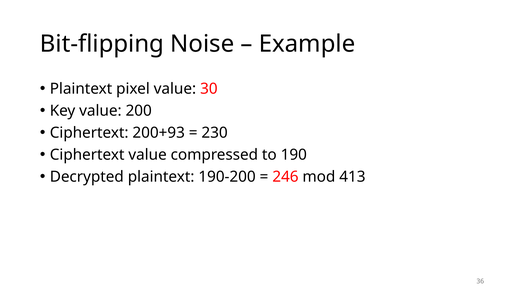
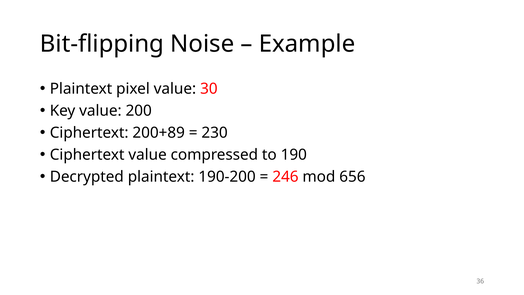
200+93: 200+93 -> 200+89 (159, 133)
413: 413 -> 656 (352, 176)
